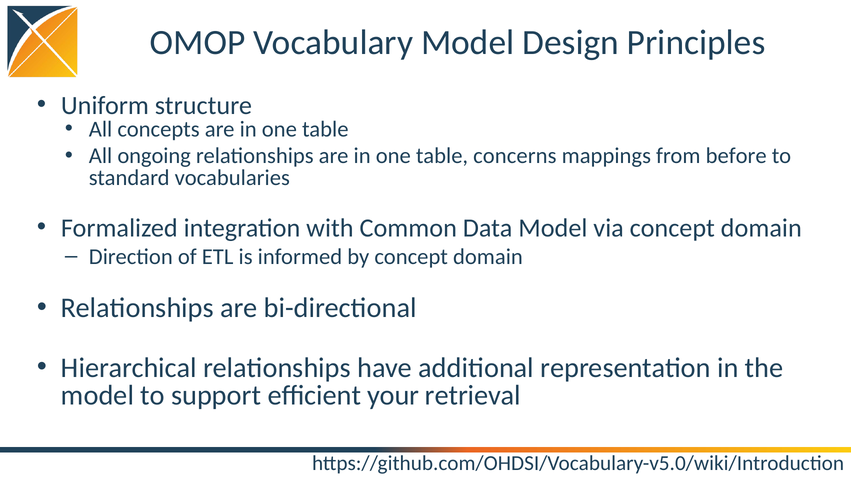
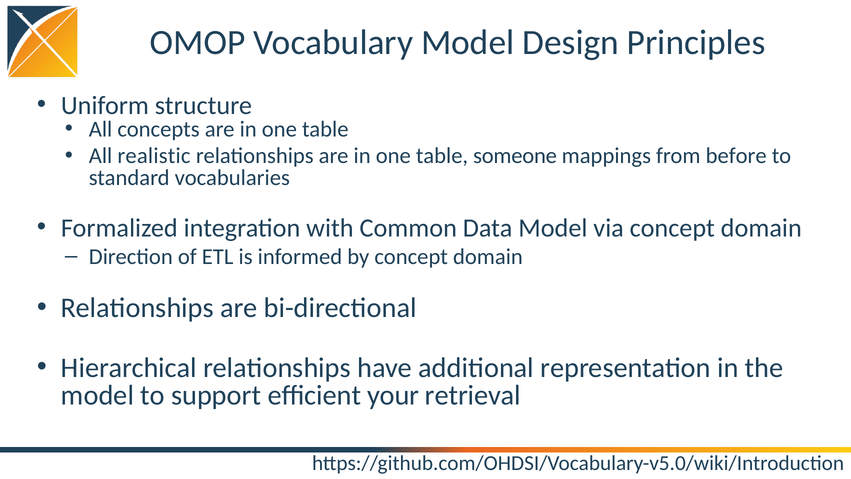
ongoing: ongoing -> realistic (154, 156)
concerns: concerns -> someone (515, 156)
